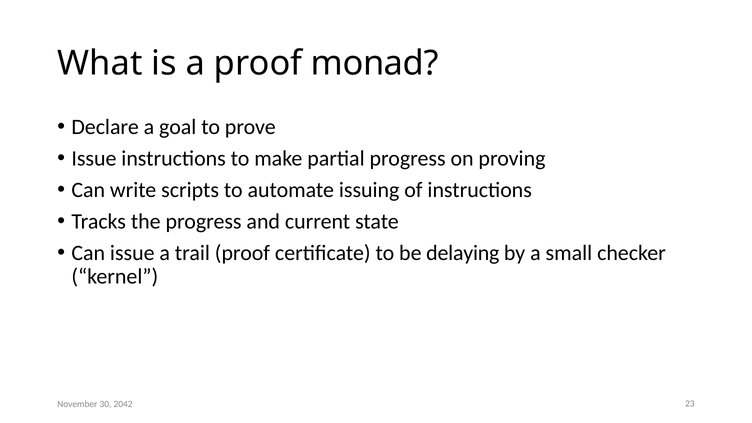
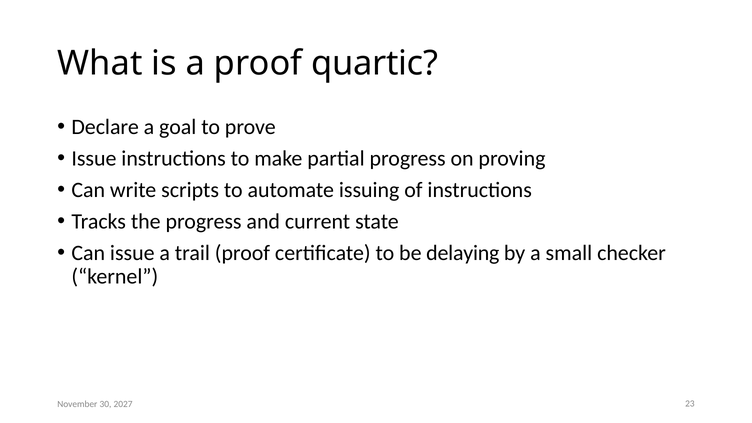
monad: monad -> quartic (375, 63)
2042: 2042 -> 2027 (123, 404)
